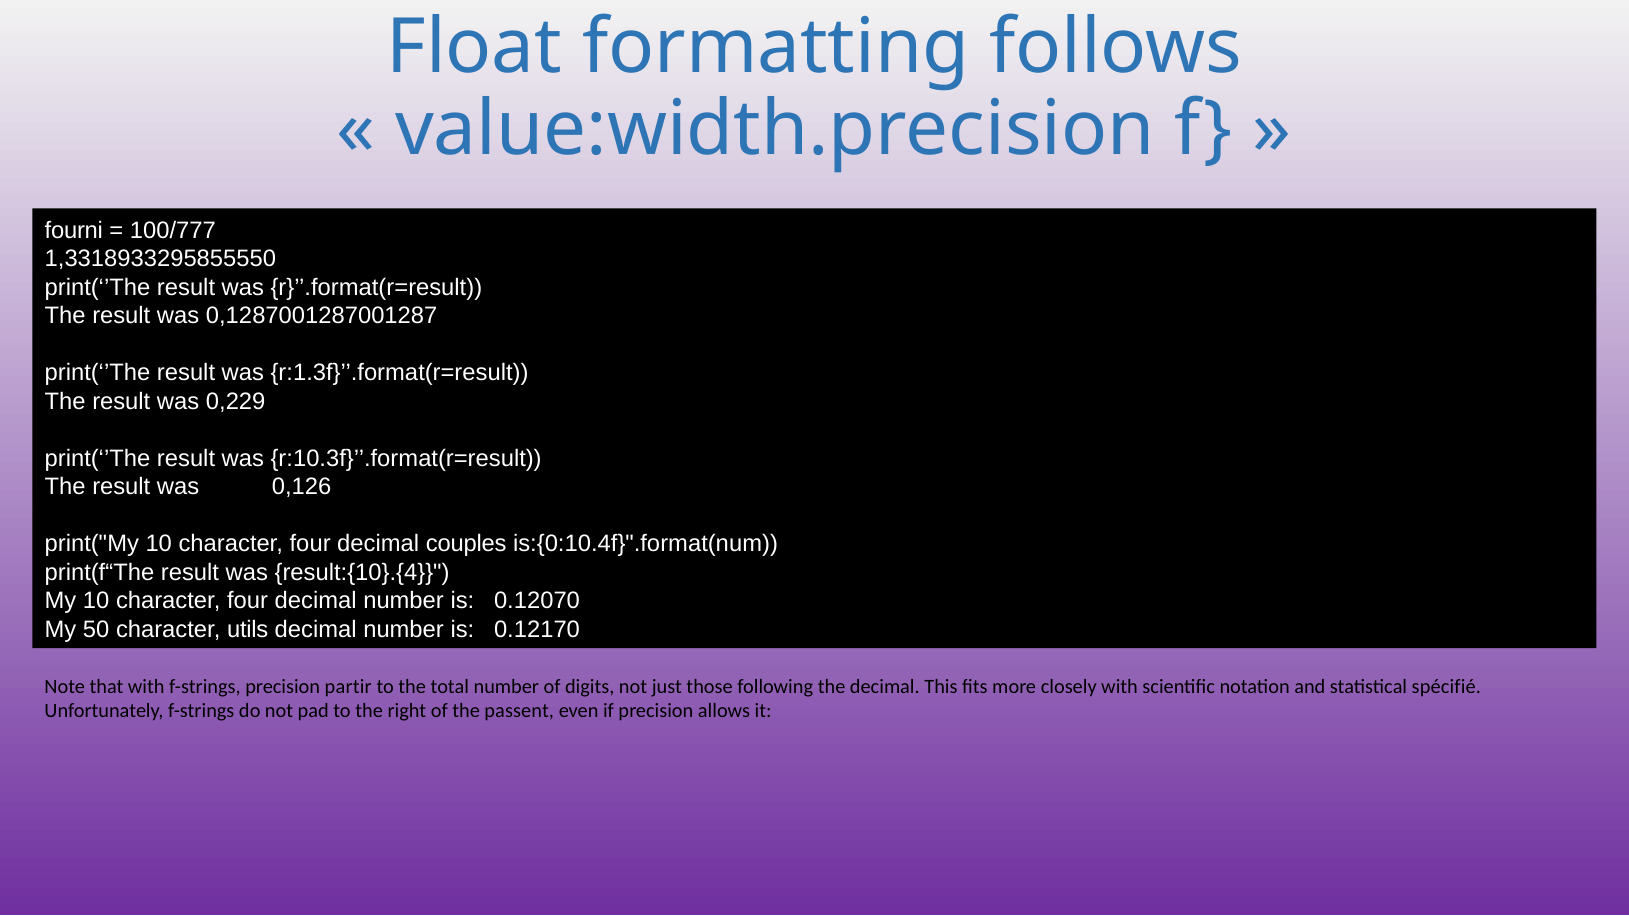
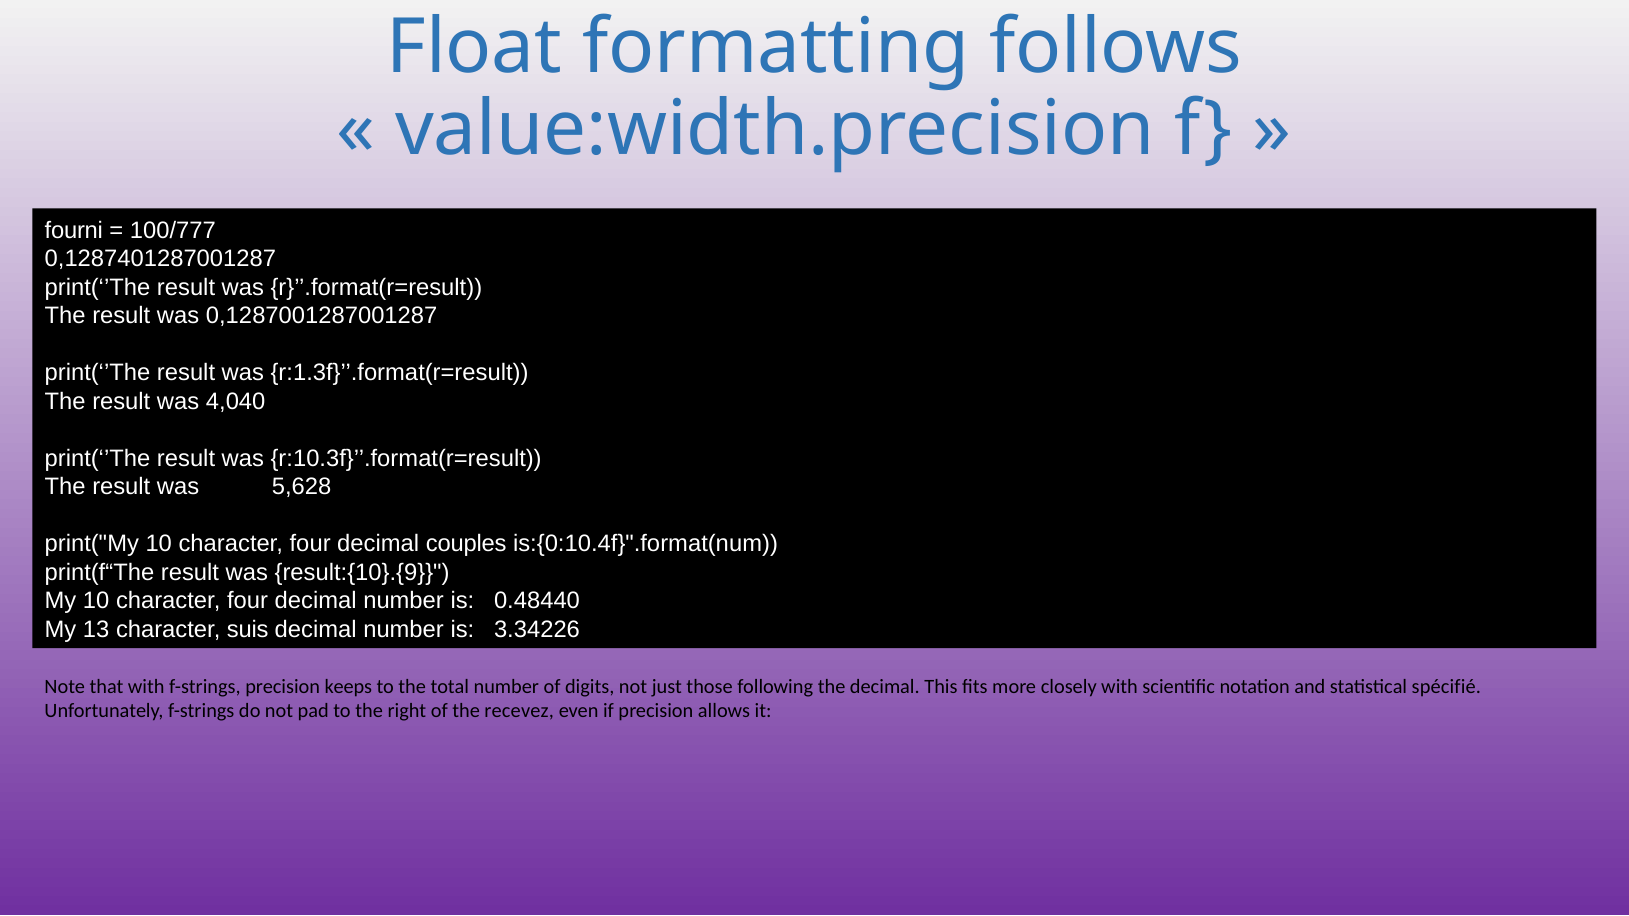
1,3318933295855550: 1,3318933295855550 -> 0,1287401287001287 (160, 259)
0,229: 0,229 -> 4,040 (236, 401)
0,126: 0,126 -> 5,628 (302, 487)
result:{10}.{4: result:{10}.{4 -> result:{10}.{9 (362, 573)
0.12070: 0.12070 -> 0.48440 (537, 601)
50: 50 -> 13 (96, 630)
utils: utils -> suis (248, 630)
0.12170: 0.12170 -> 3.34226 (537, 630)
partir: partir -> keeps (348, 687)
passent: passent -> recevez (519, 711)
